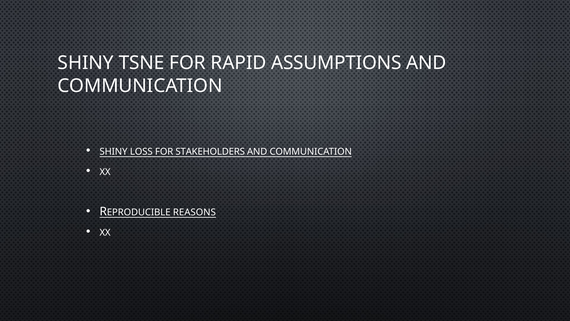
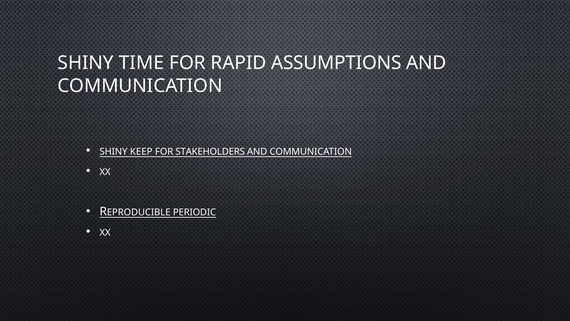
TSNE: TSNE -> TIME (141, 63)
LOSS: LOSS -> KEEP (141, 152)
REASONS: REASONS -> PERIODIC (195, 212)
